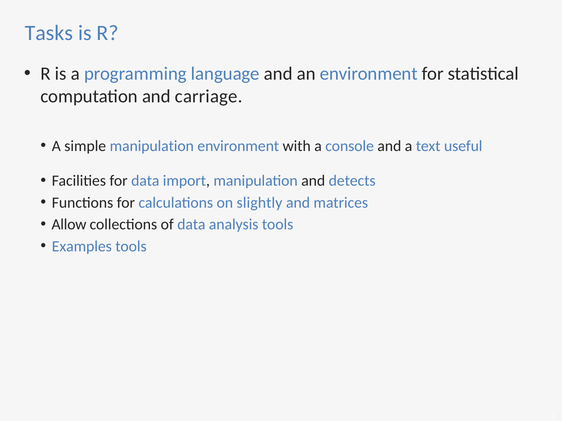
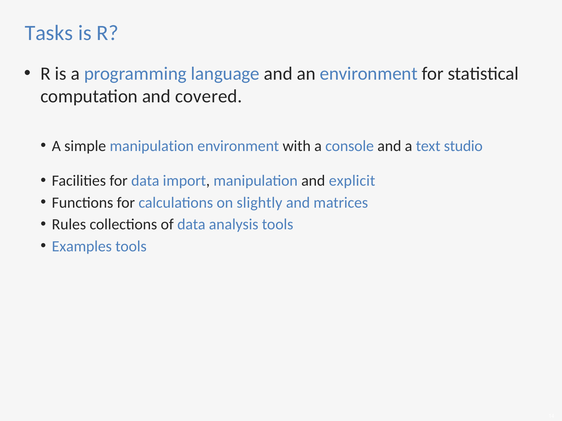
carriage: carriage -> covered (209, 96)
useful: useful -> studio (463, 146)
detects: detects -> explicit (352, 181)
Allow: Allow -> Rules (69, 225)
